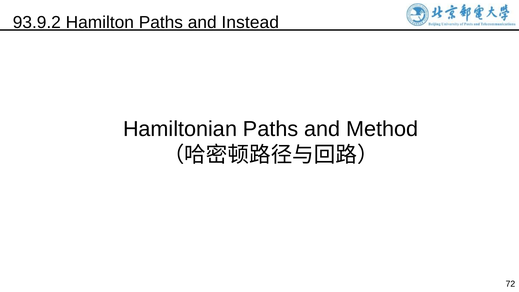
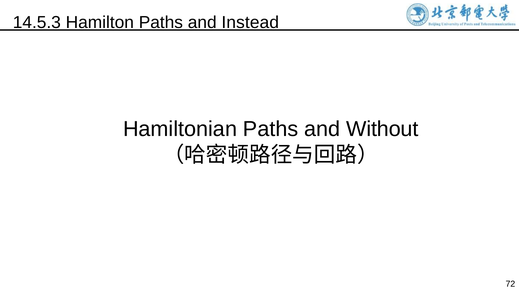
93.9.2: 93.9.2 -> 14.5.3 (37, 23)
Method: Method -> Without (382, 129)
